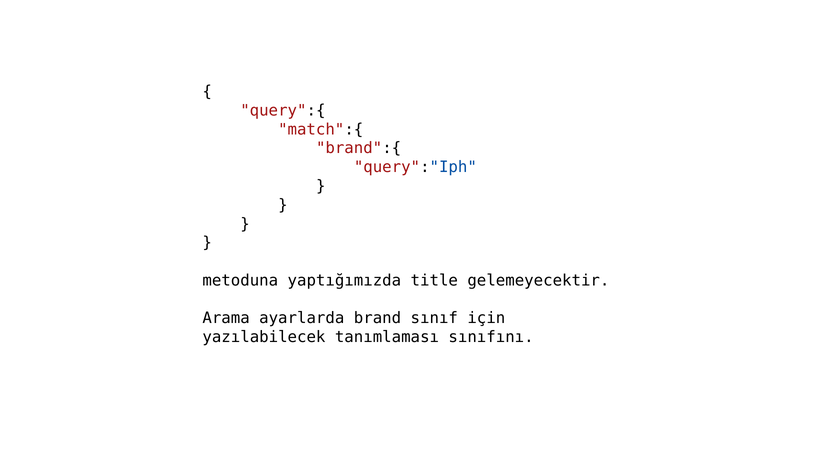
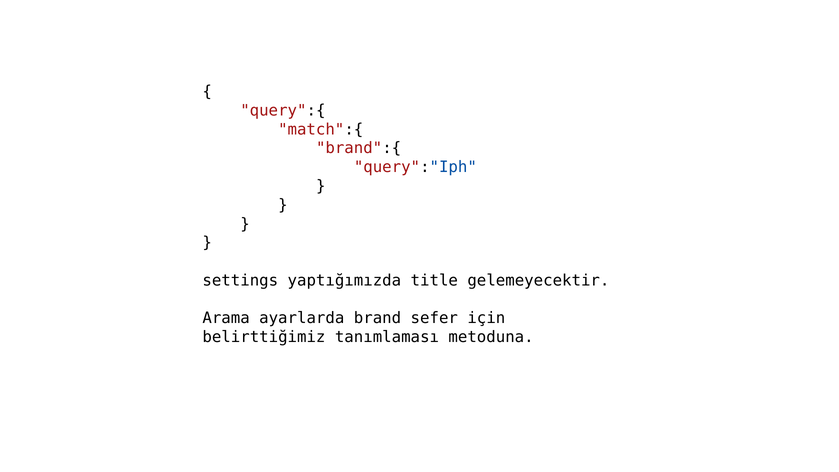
metoduna: metoduna -> settings (240, 280)
sınıf: sınıf -> sefer (434, 318)
yazılabilecek: yazılabilecek -> belirttiğimiz (264, 337)
sınıfını: sınıfını -> metoduna (491, 337)
